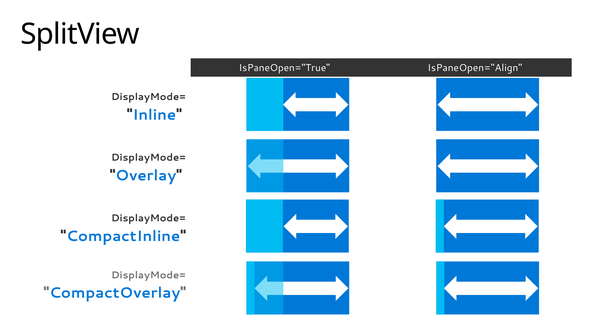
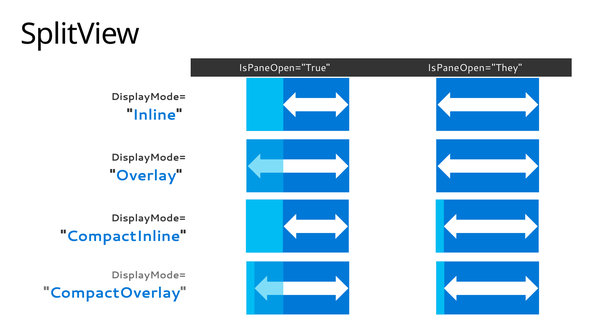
IsPaneOpen="Align: IsPaneOpen="Align -> IsPaneOpen="They (475, 68)
